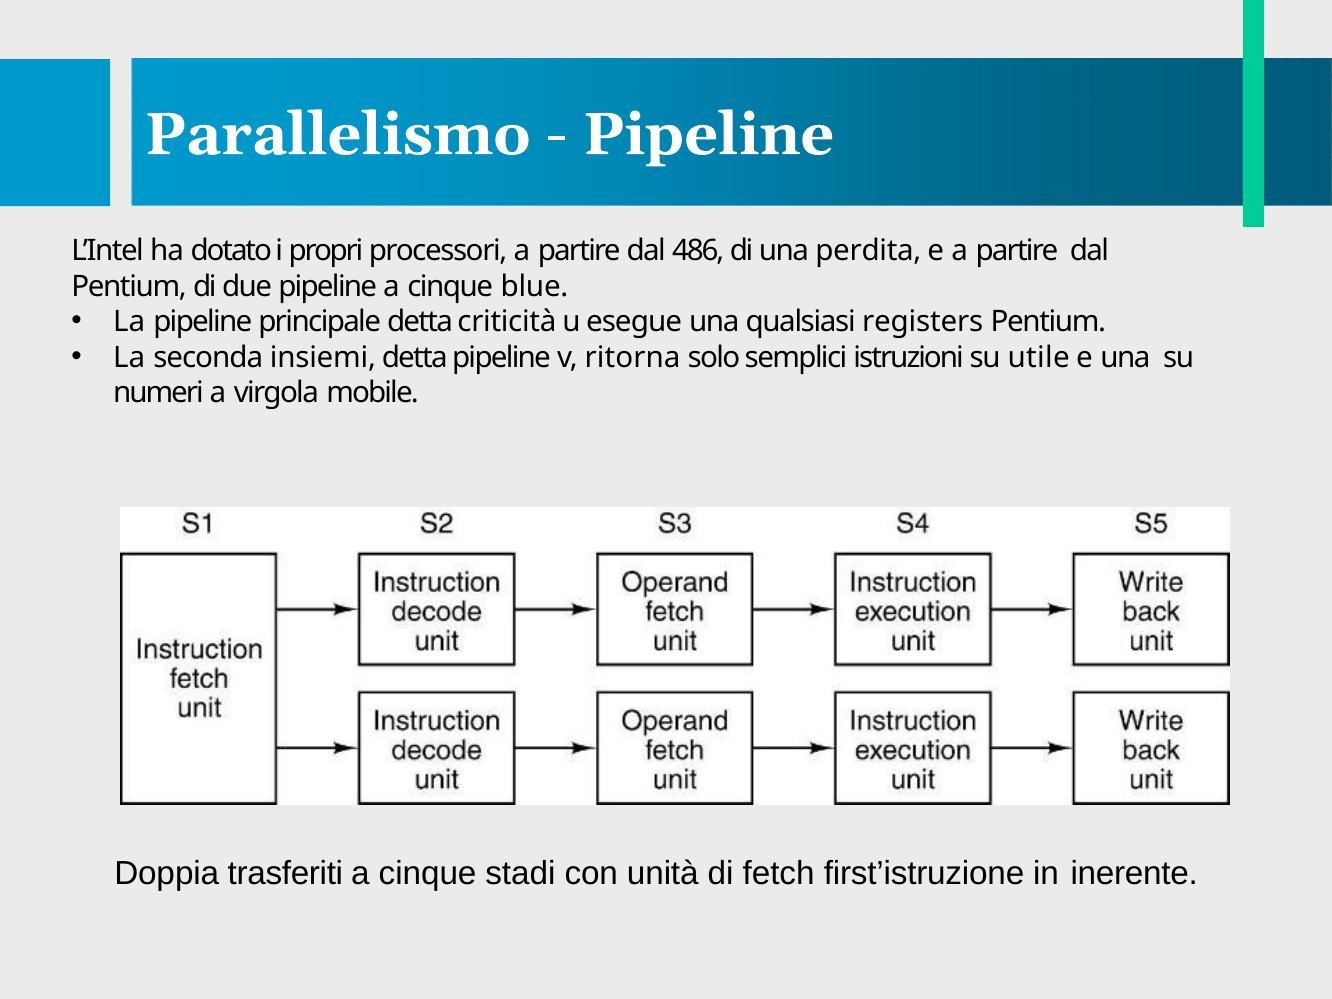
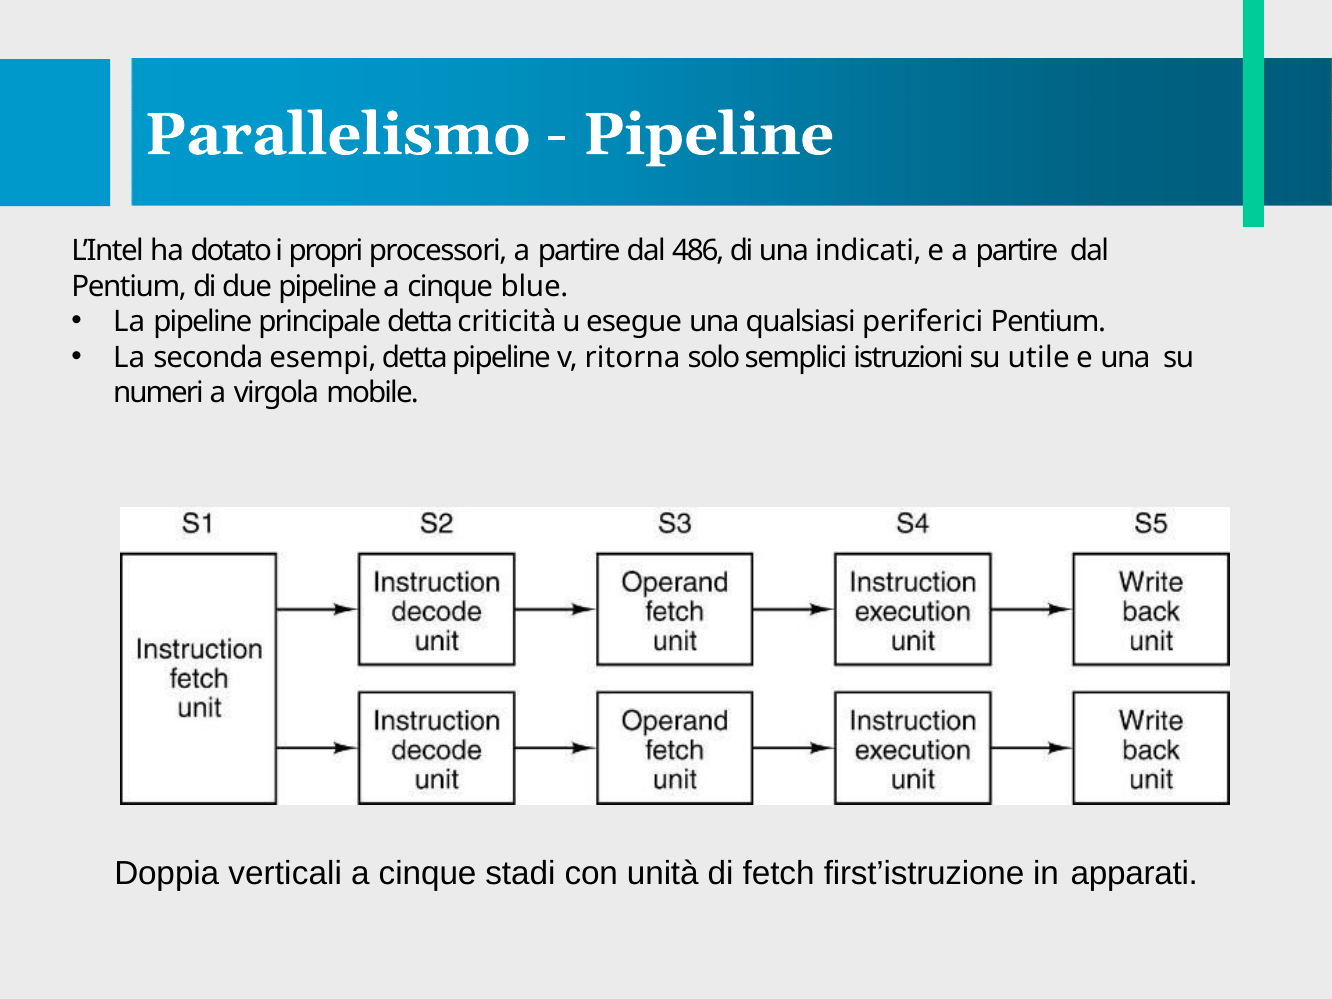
perdita: perdita -> indicati (868, 251)
registers: registers -> periferici (923, 322)
insiemi: insiemi -> esempi (323, 357)
trasferiti: trasferiti -> verticali (285, 874)
inerente: inerente -> apparati (1134, 874)
